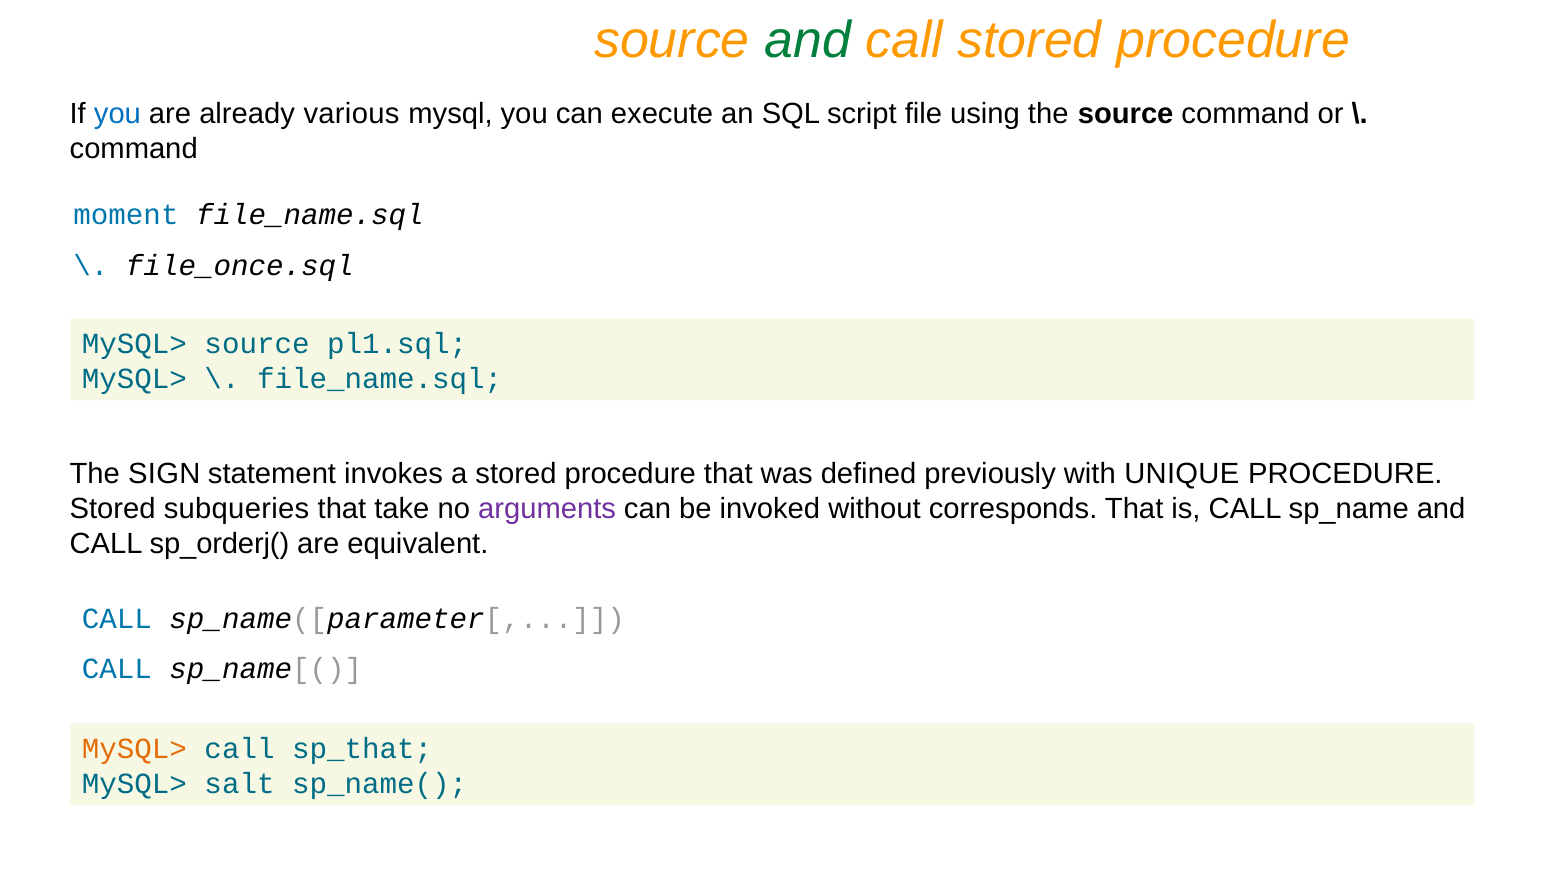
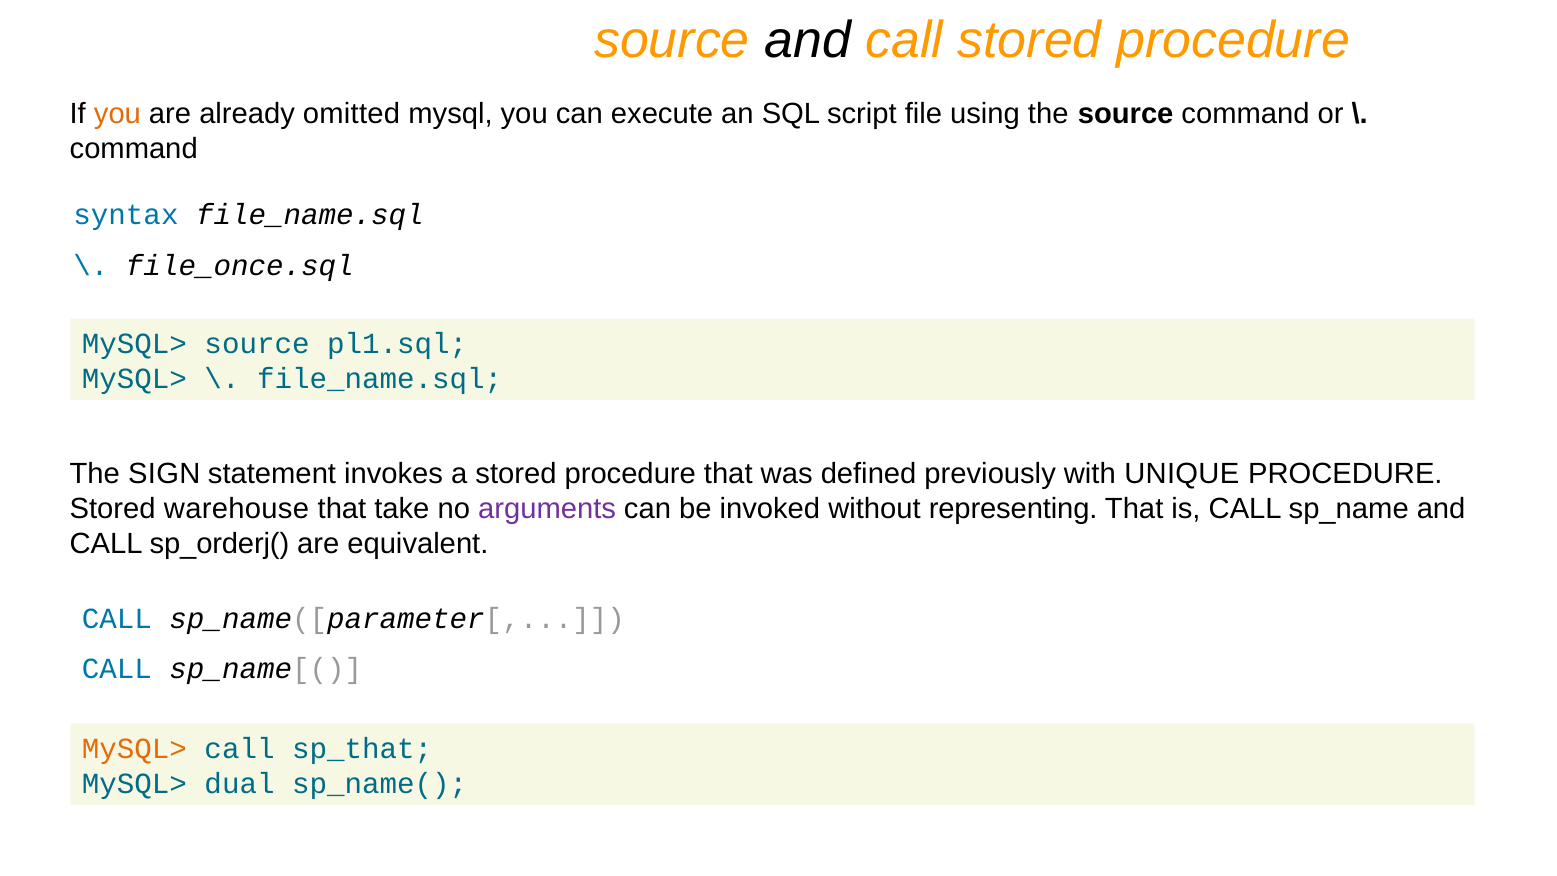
and colour: green -> black (808, 41)
you colour: blue -> orange (117, 114)
various: various -> omitted (352, 114)
moment: moment -> syntax (126, 215)
subqueries: subqueries -> warehouse (236, 509)
corresponds: corresponds -> representing (1013, 509)
salt: salt -> dual (240, 784)
